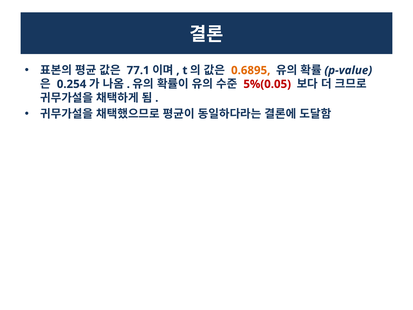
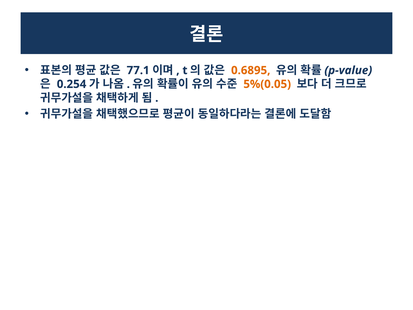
5%(0.05 colour: red -> orange (267, 84)
